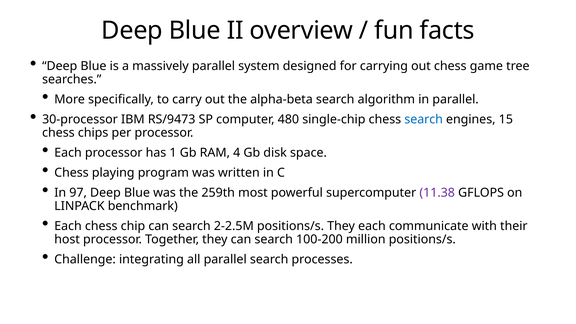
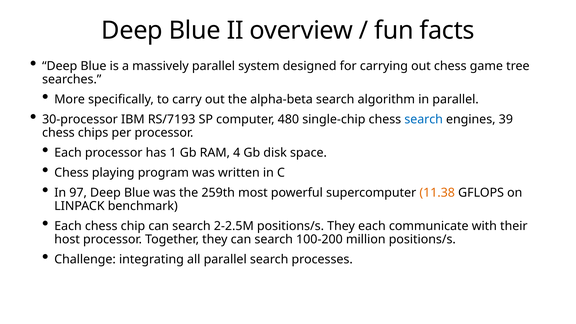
RS/9473: RS/9473 -> RS/7193 (172, 119)
15: 15 -> 39 (506, 119)
11.38 colour: purple -> orange (437, 193)
